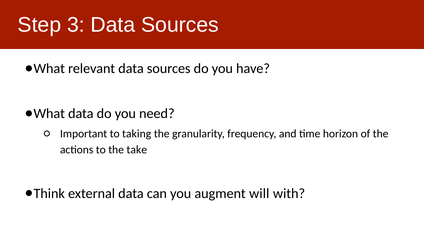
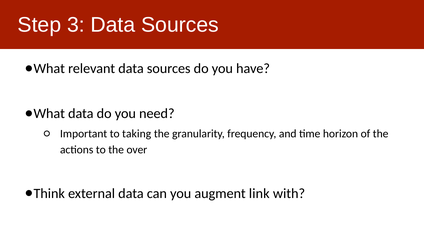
take: take -> over (137, 150)
will: will -> link (259, 194)
